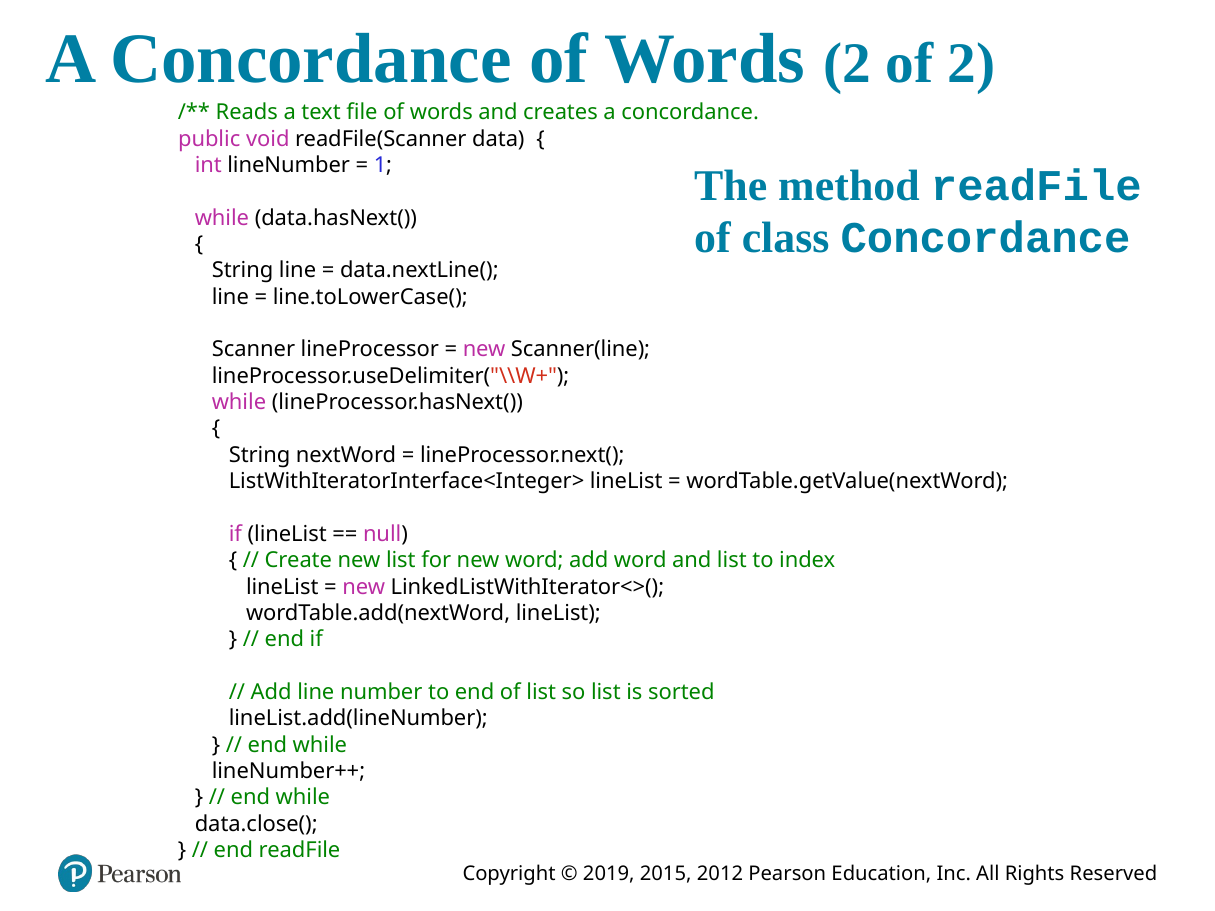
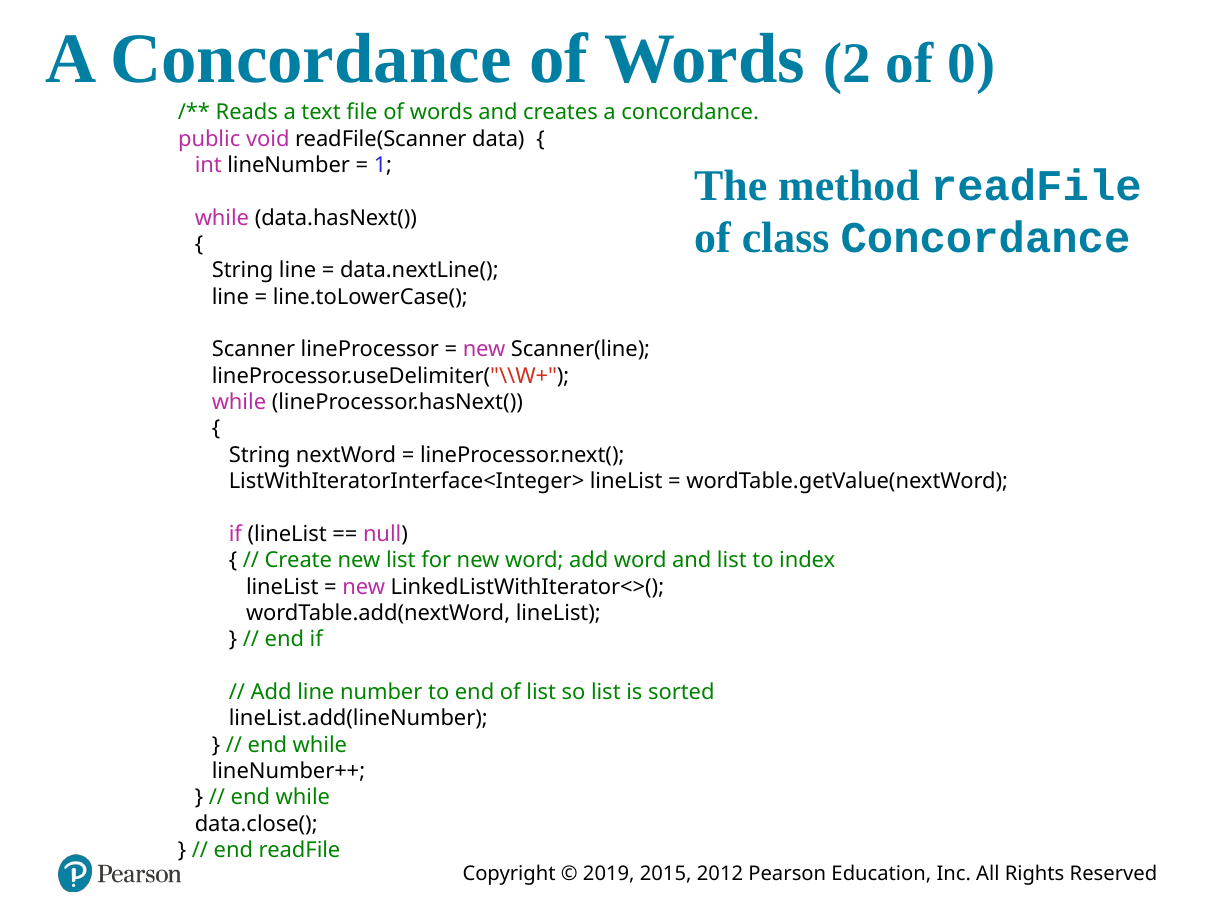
of 2: 2 -> 0 (971, 64)
